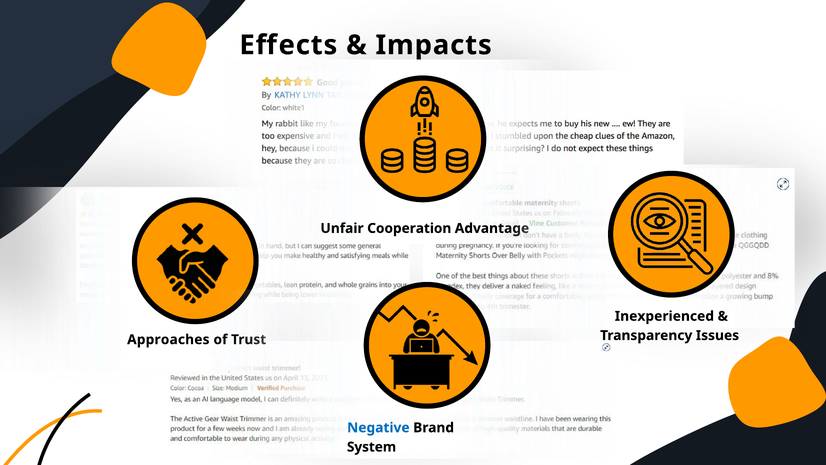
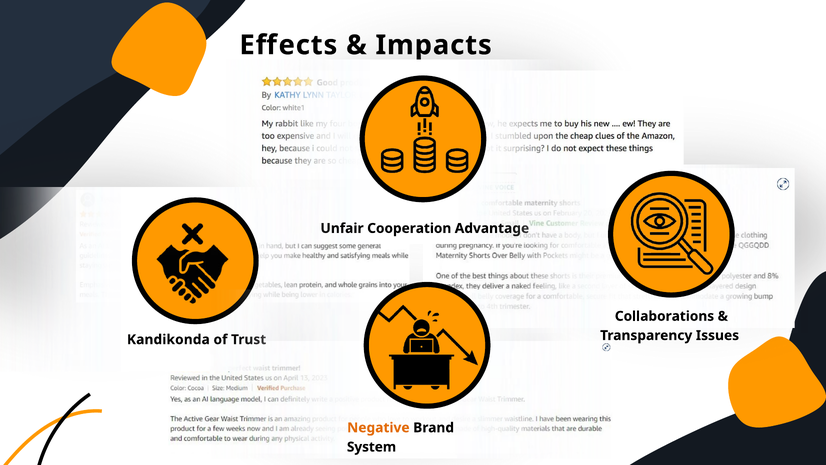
Inexperienced: Inexperienced -> Collaborations (664, 316)
Approaches: Approaches -> Kandikonda (168, 339)
Negative colour: blue -> orange (378, 427)
